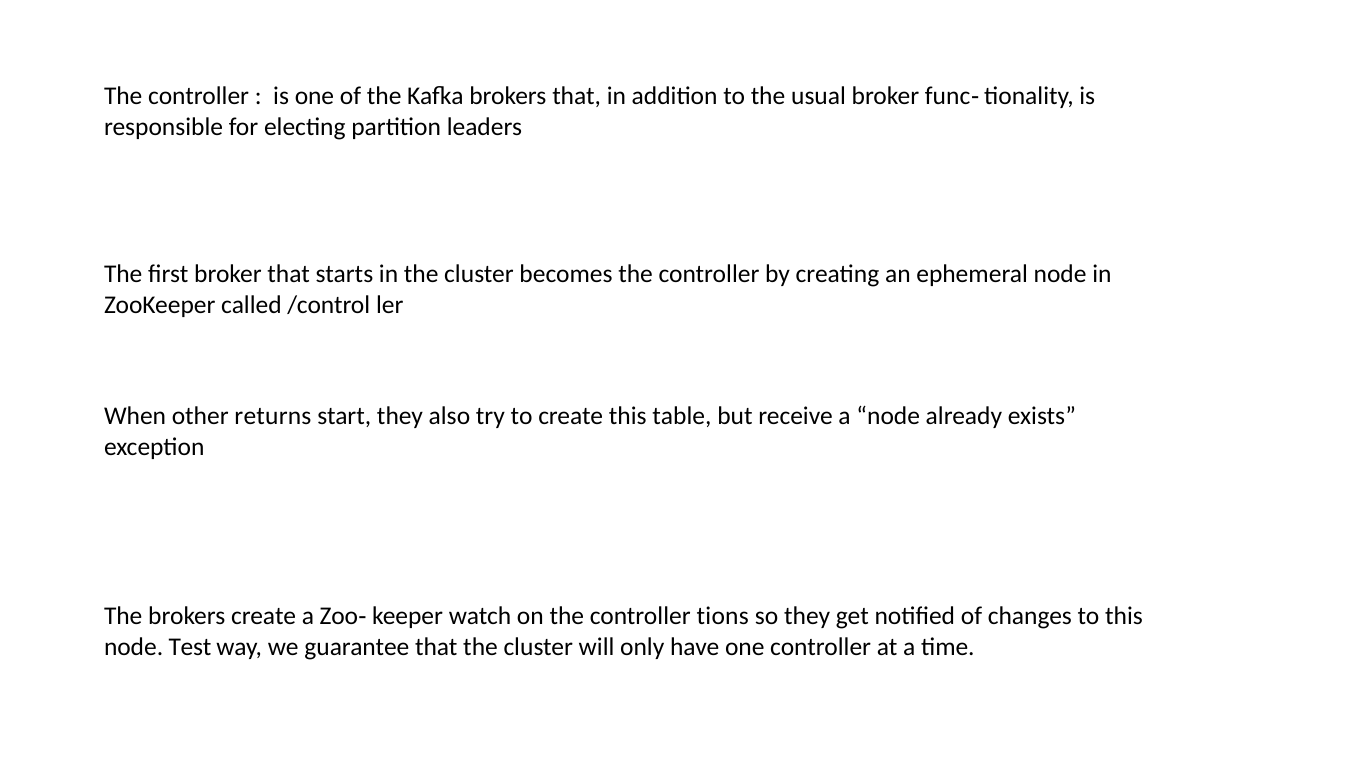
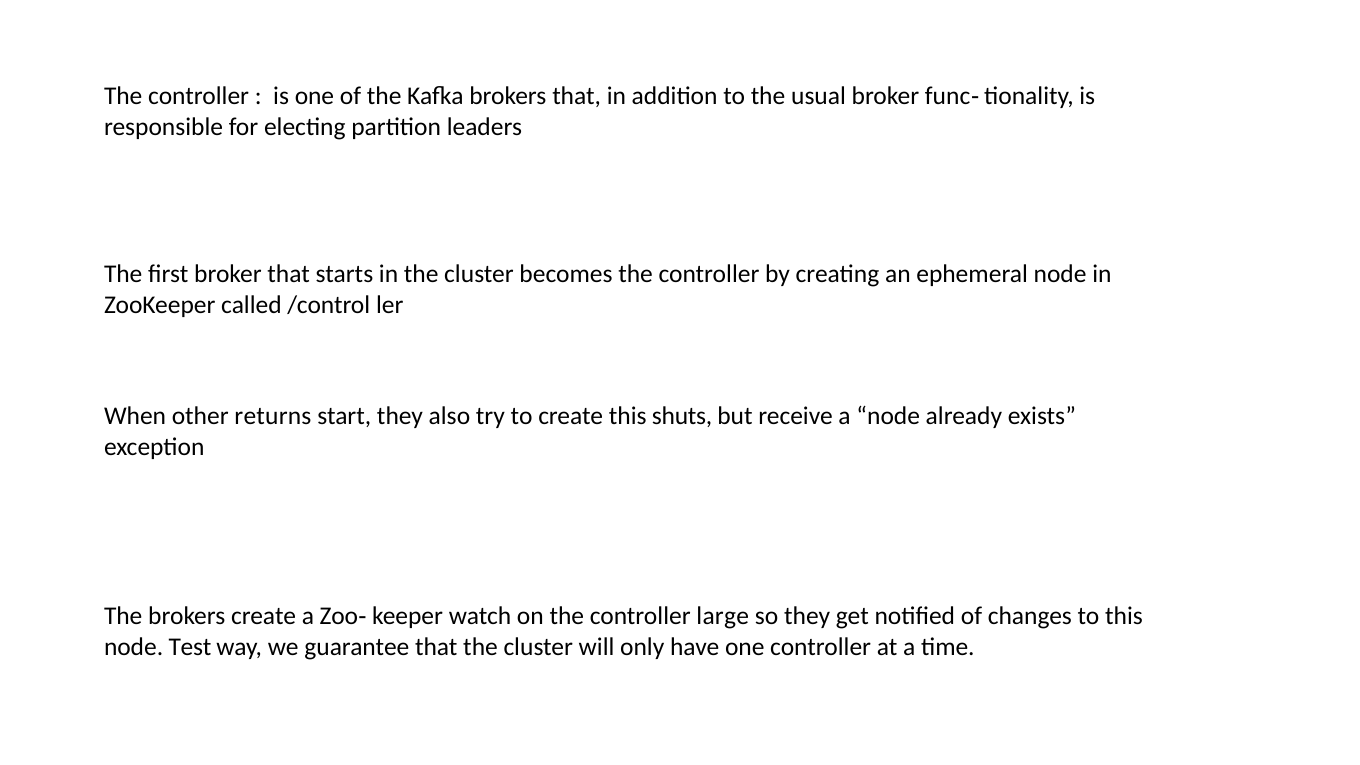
table: table -> shuts (682, 416)
tions: tions -> large (723, 616)
